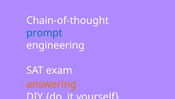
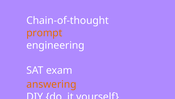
prompt colour: blue -> orange (44, 33)
